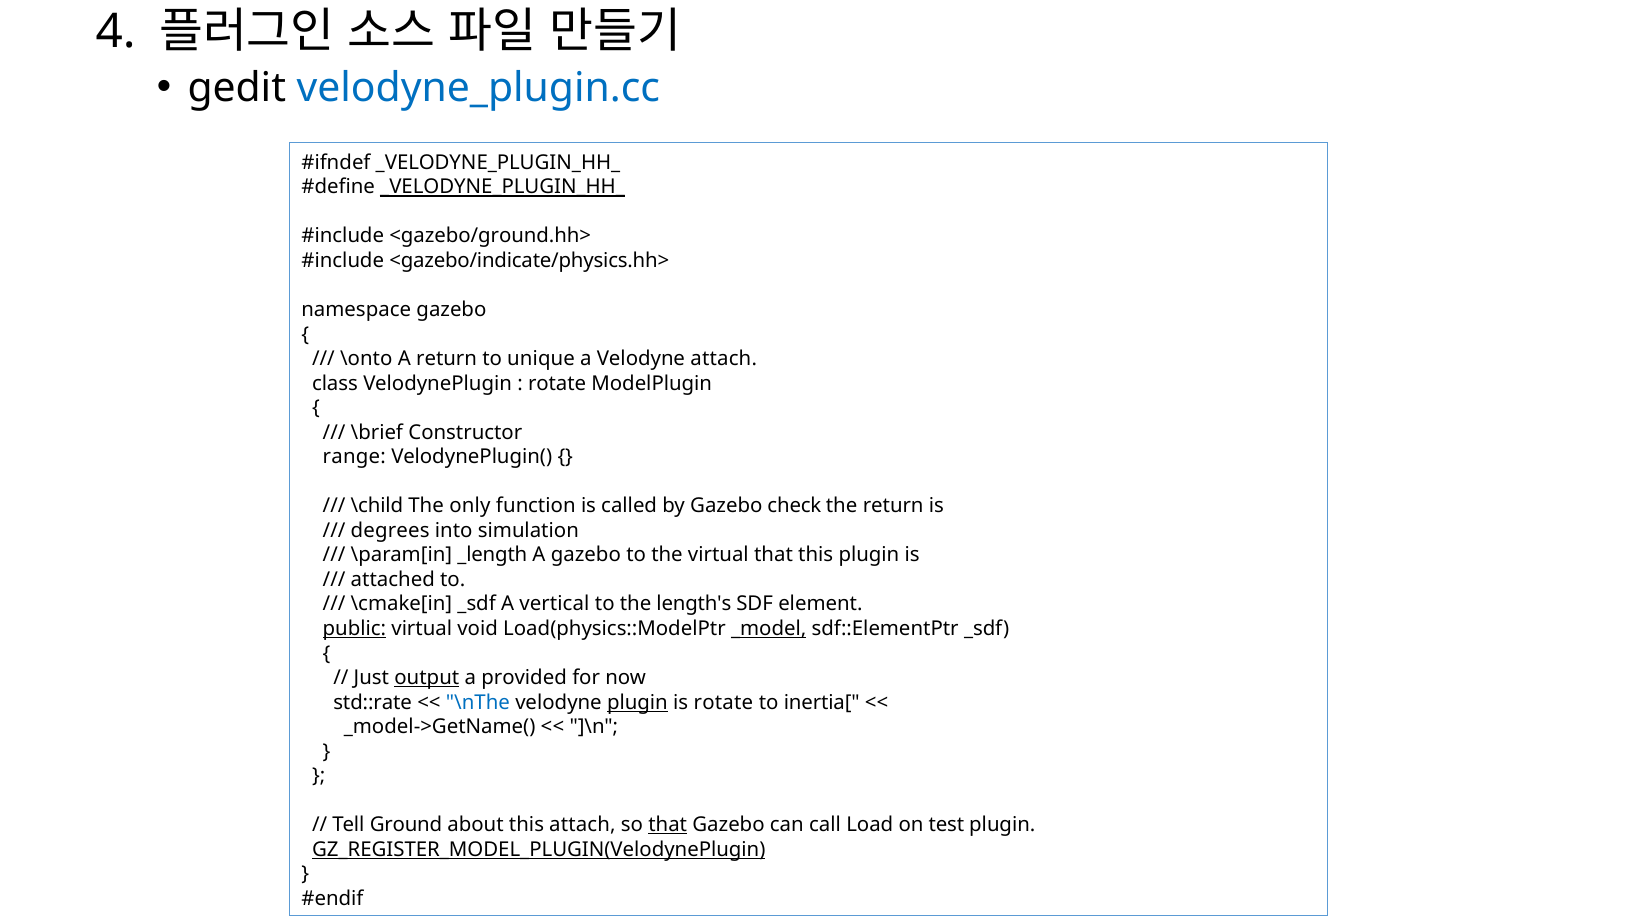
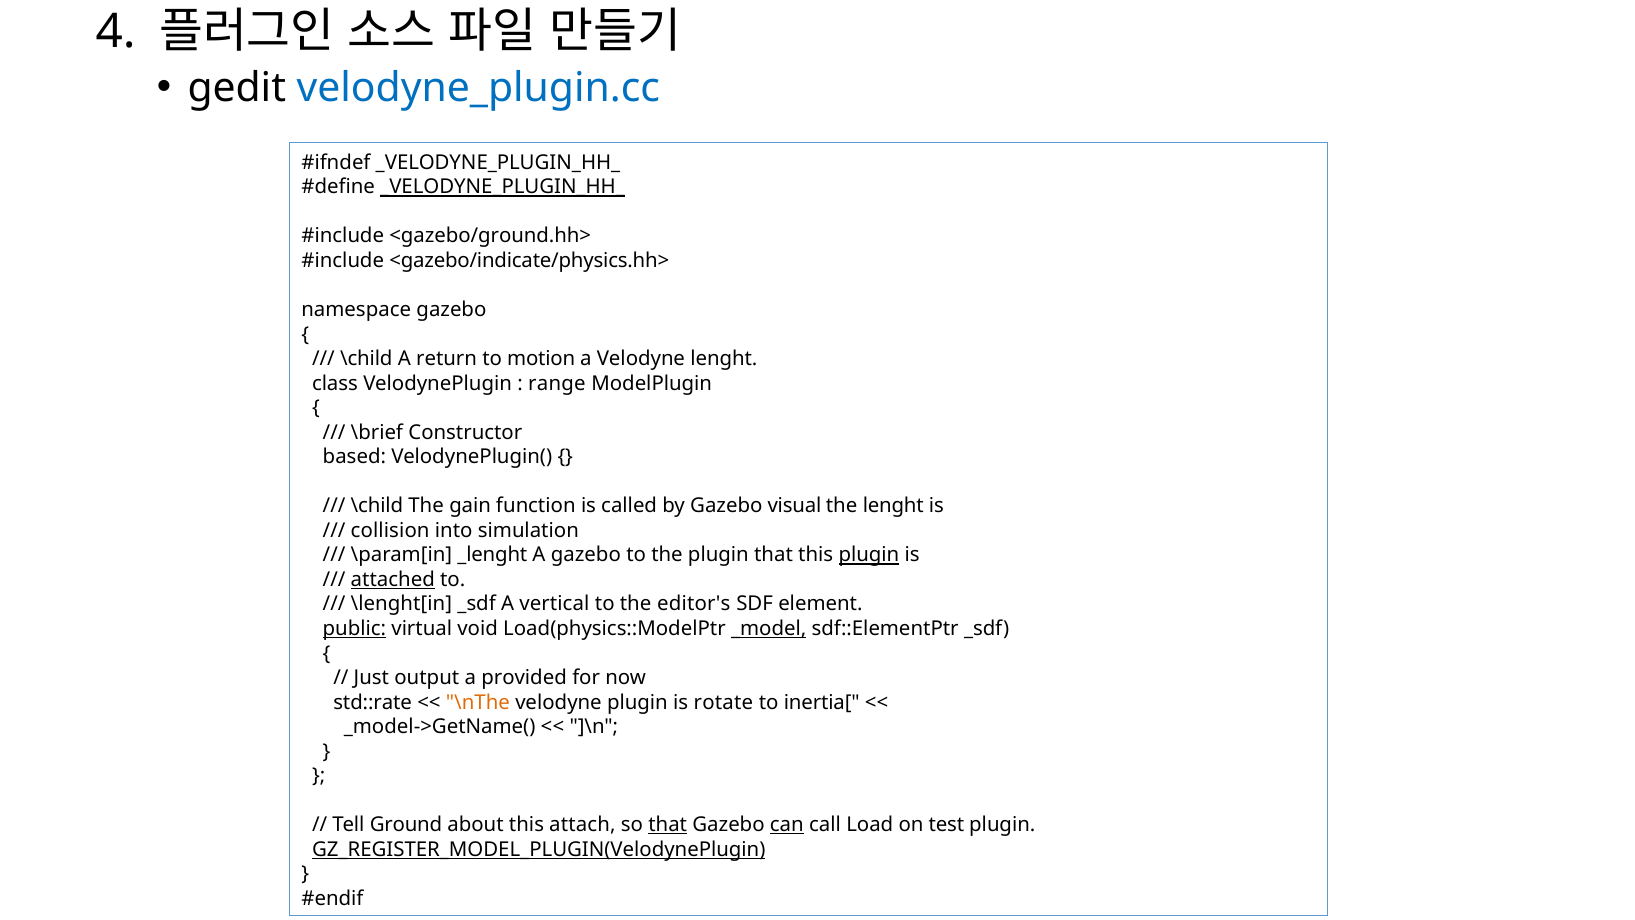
\onto: \onto -> \child (366, 359)
unique: unique -> motion (541, 359)
Velodyne attach: attach -> lenght (724, 359)
rotate: rotate -> range (557, 383)
range: range -> based (354, 457)
only: only -> gain (470, 506)
check: check -> visual (794, 506)
the return: return -> lenght (893, 506)
degrees: degrees -> collision (390, 530)
_length: _length -> _lenght (492, 555)
the virtual: virtual -> plugin (718, 555)
plugin underline: none -> present (869, 555)
attached underline: none -> present (393, 579)
\cmake[in: \cmake[in -> \lenght[in (401, 604)
length's: length's -> editor's (694, 604)
output underline: present -> none (427, 678)
\nThe colour: blue -> orange (478, 702)
plugin underline: present -> none (637, 702)
can underline: none -> present (787, 825)
